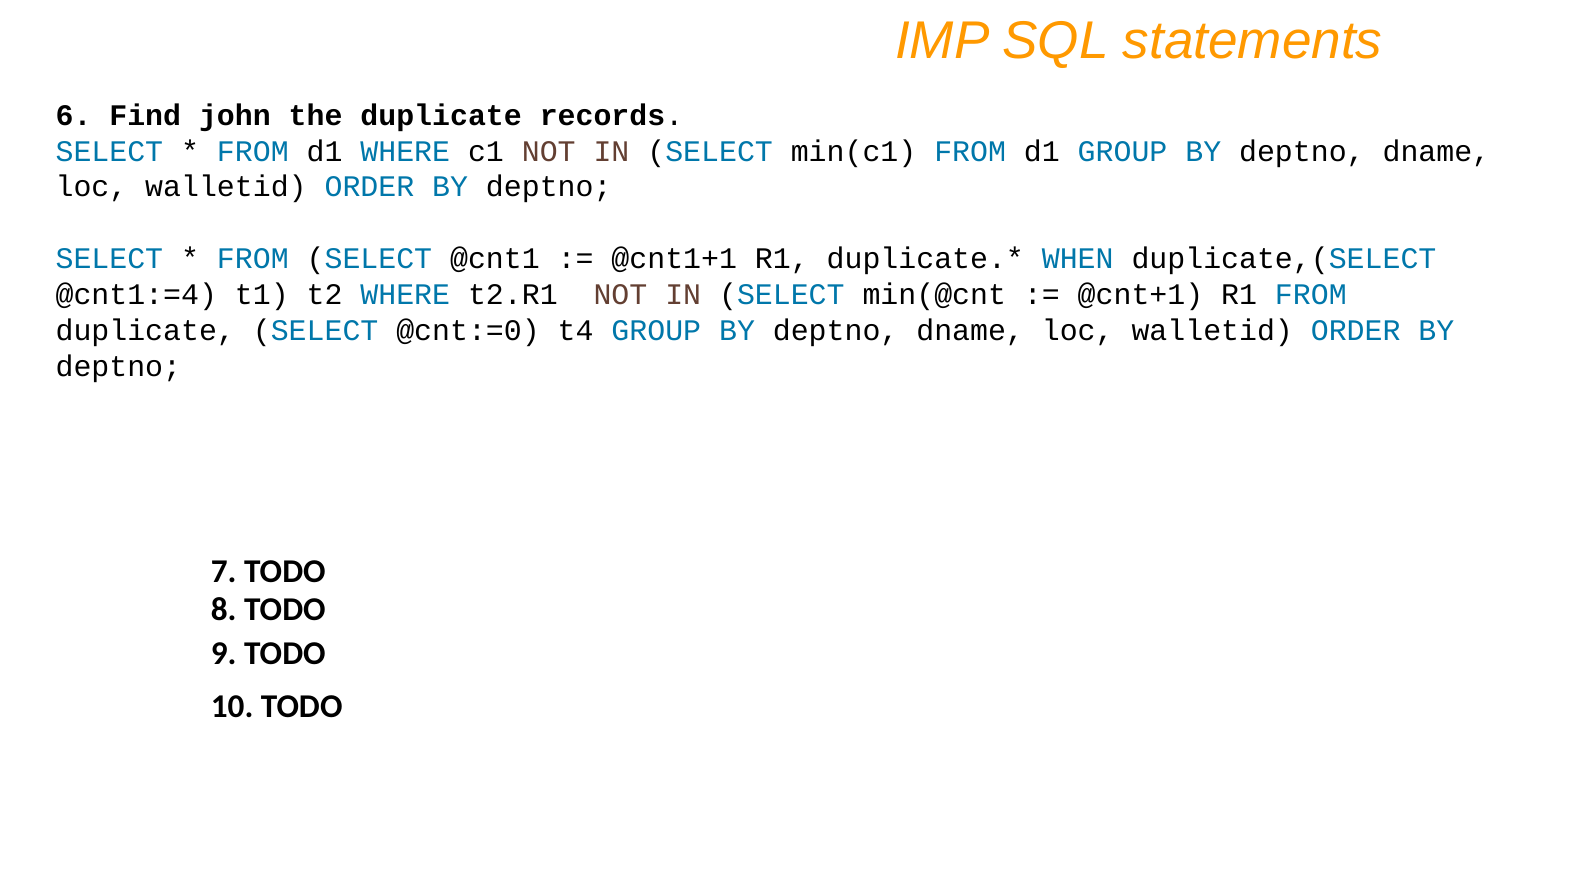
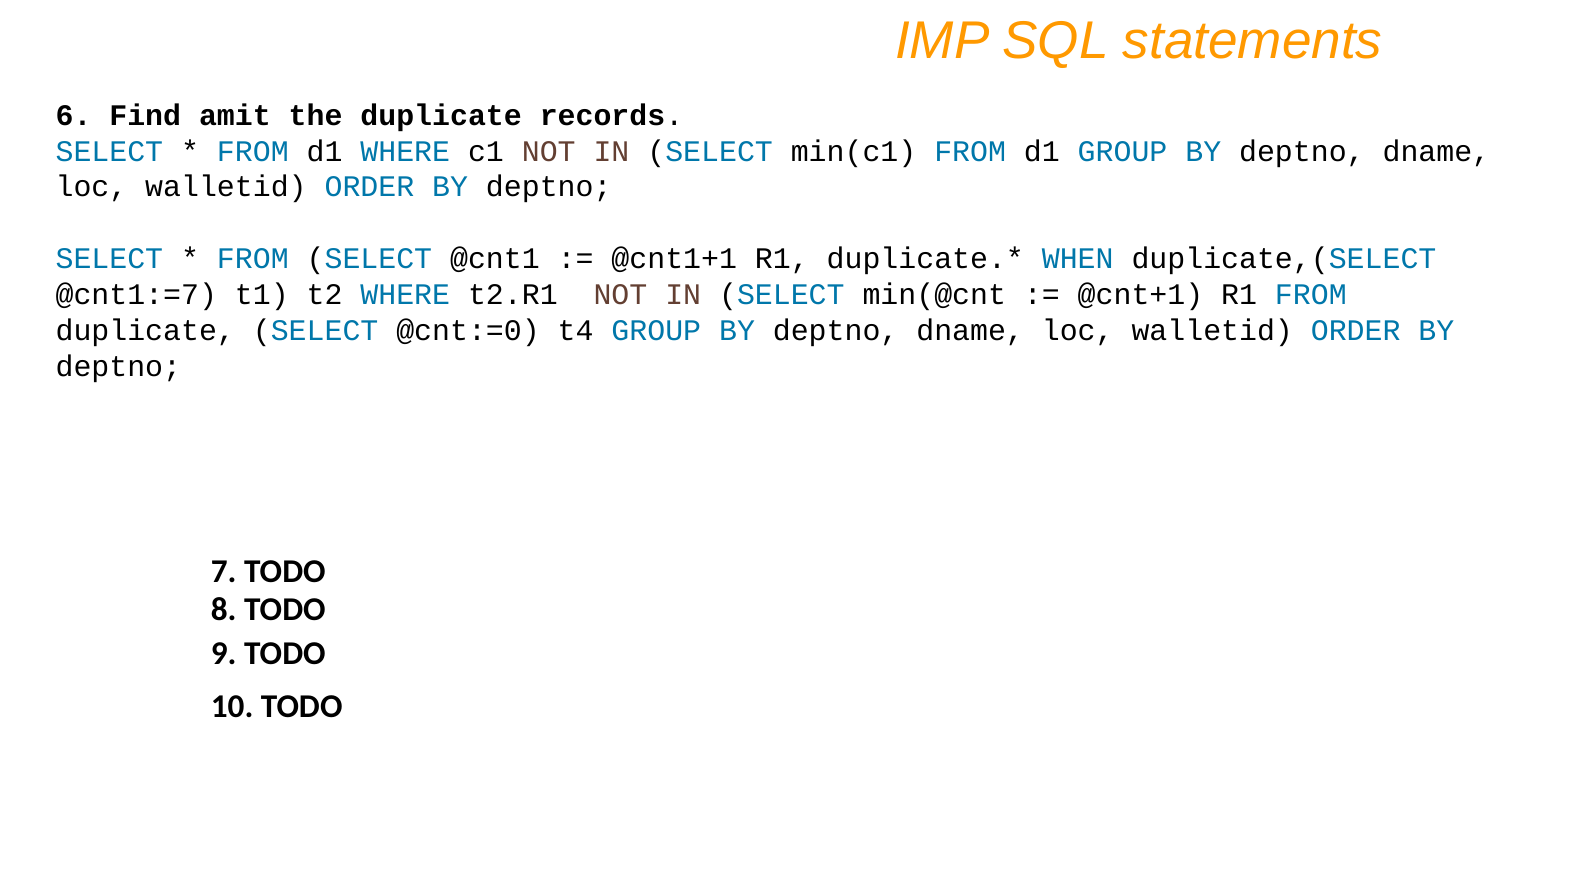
john: john -> amit (235, 116)
@cnt1:=4: @cnt1:=4 -> @cnt1:=7 (136, 295)
